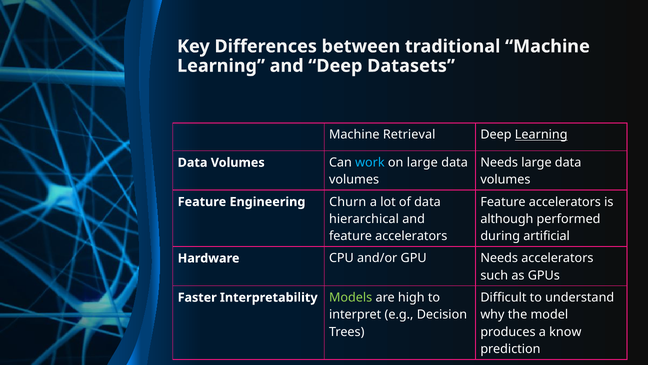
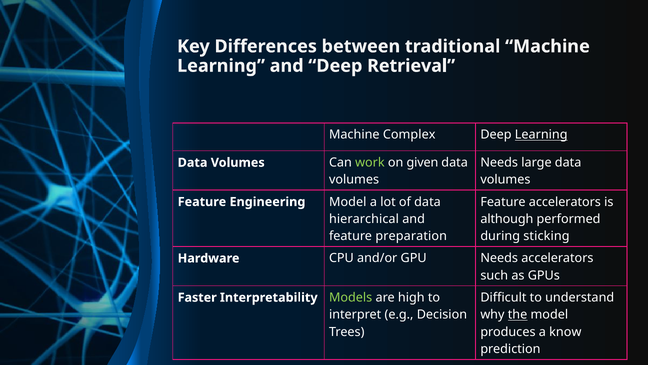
Datasets: Datasets -> Retrieval (411, 66)
Retrieval: Retrieval -> Complex (409, 135)
work colour: light blue -> light green (370, 162)
on large: large -> given (422, 162)
Engineering Churn: Churn -> Model (348, 202)
accelerators: accelerators -> preparation (411, 236)
artificial: artificial -> sticking (546, 236)
the underline: none -> present (518, 314)
